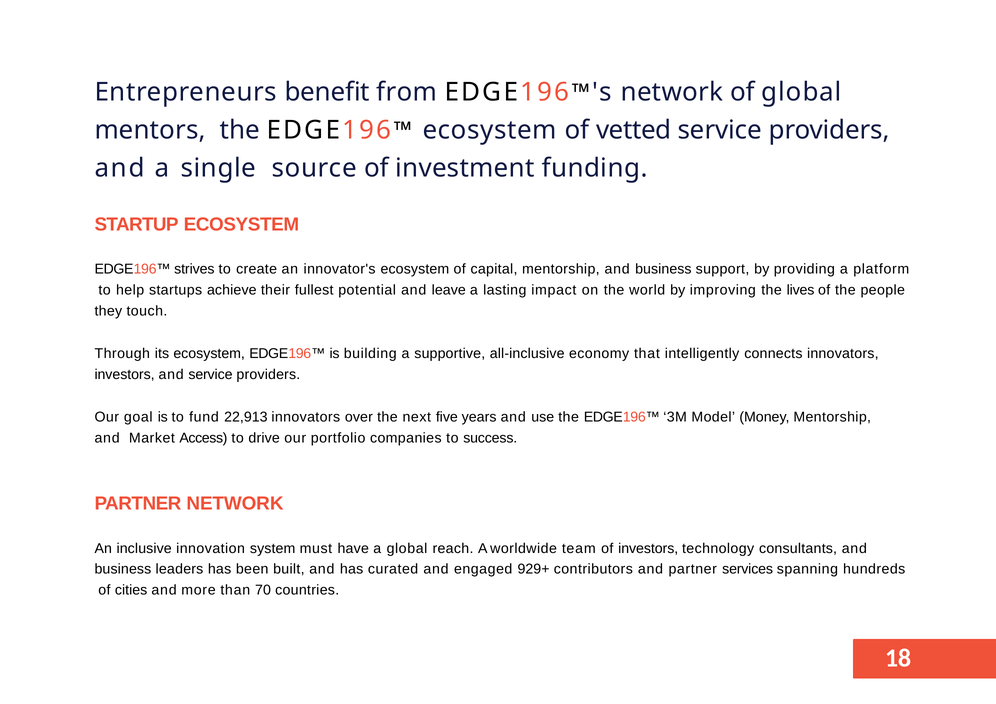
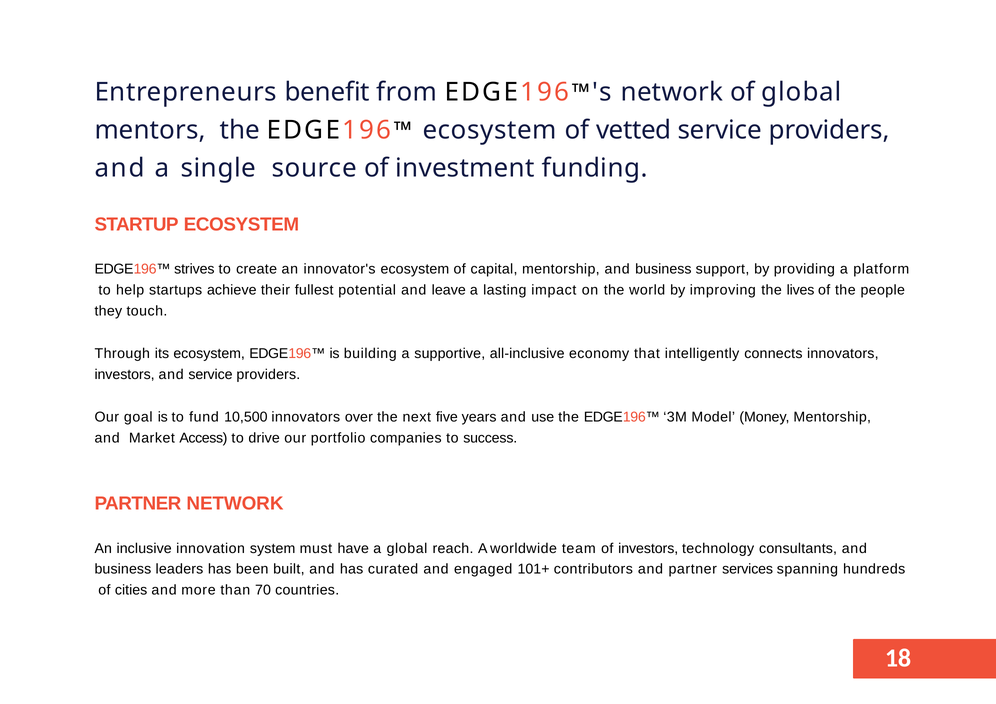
22,913: 22,913 -> 10,500 (246, 417)
929+: 929+ -> 101+ (534, 569)
